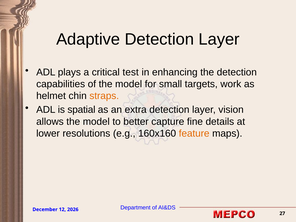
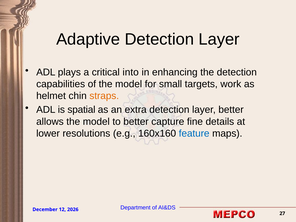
test: test -> into (131, 72)
layer vision: vision -> better (231, 110)
feature colour: orange -> blue (194, 133)
